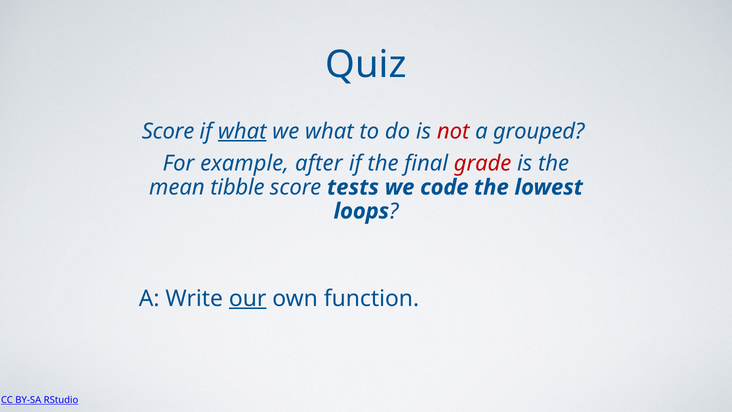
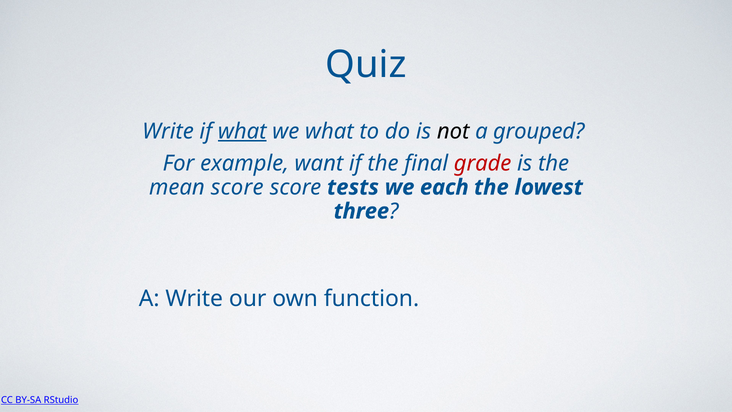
Score: Score -> Write (168, 131)
not colour: red -> black (453, 131)
after: after -> want (319, 163)
mean tibble: tibble -> score (237, 187)
code: code -> each (444, 187)
loops: loops -> three (361, 211)
our underline: present -> none (248, 298)
